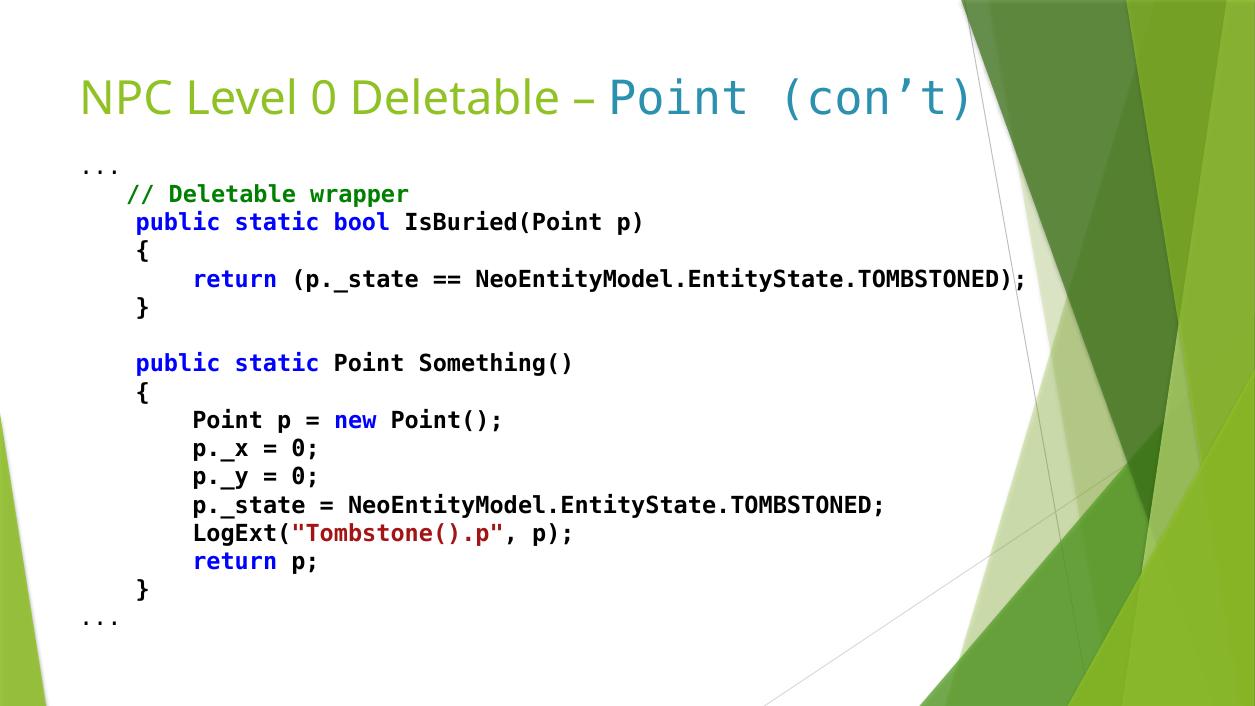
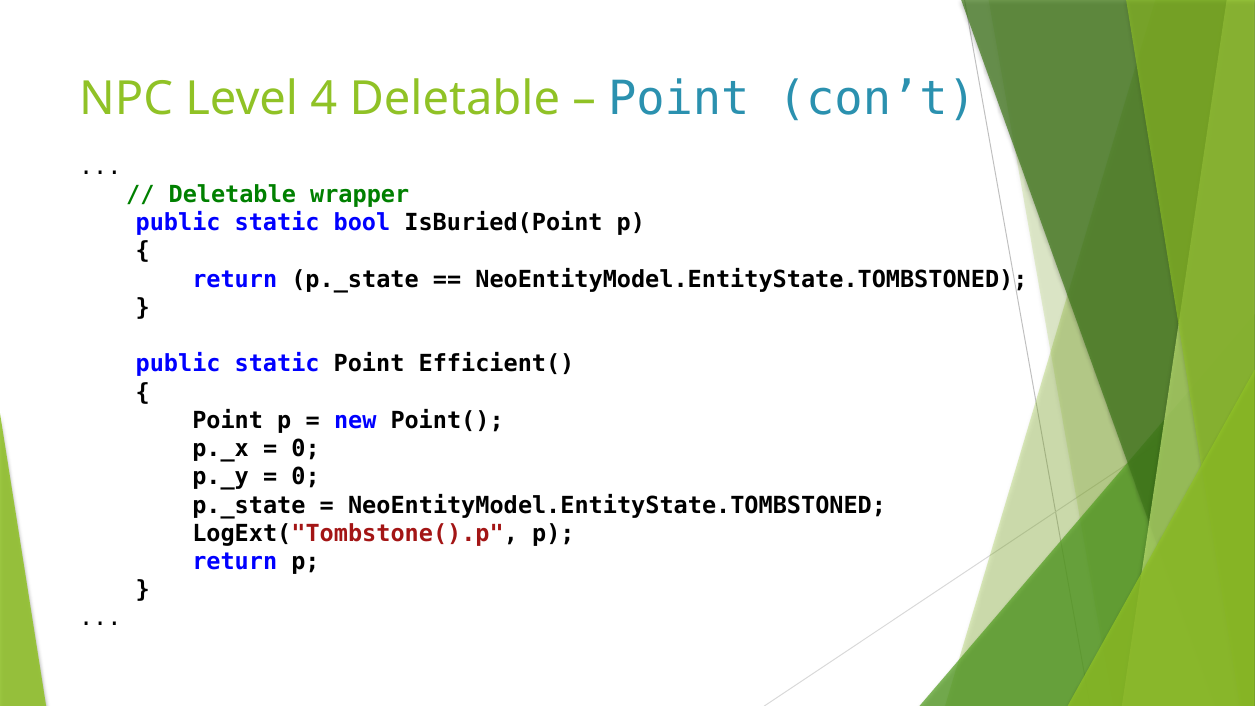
Level 0: 0 -> 4 (324, 99)
Something(: Something( -> Efficient( (497, 364)
